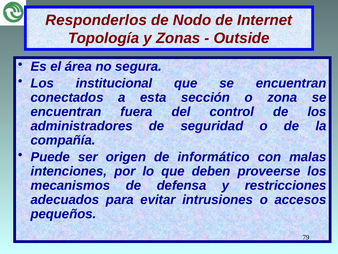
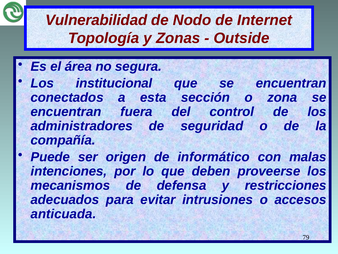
Responderlos: Responderlos -> Vulnerabilidad (96, 20)
pequeños: pequeños -> anticuada (63, 214)
